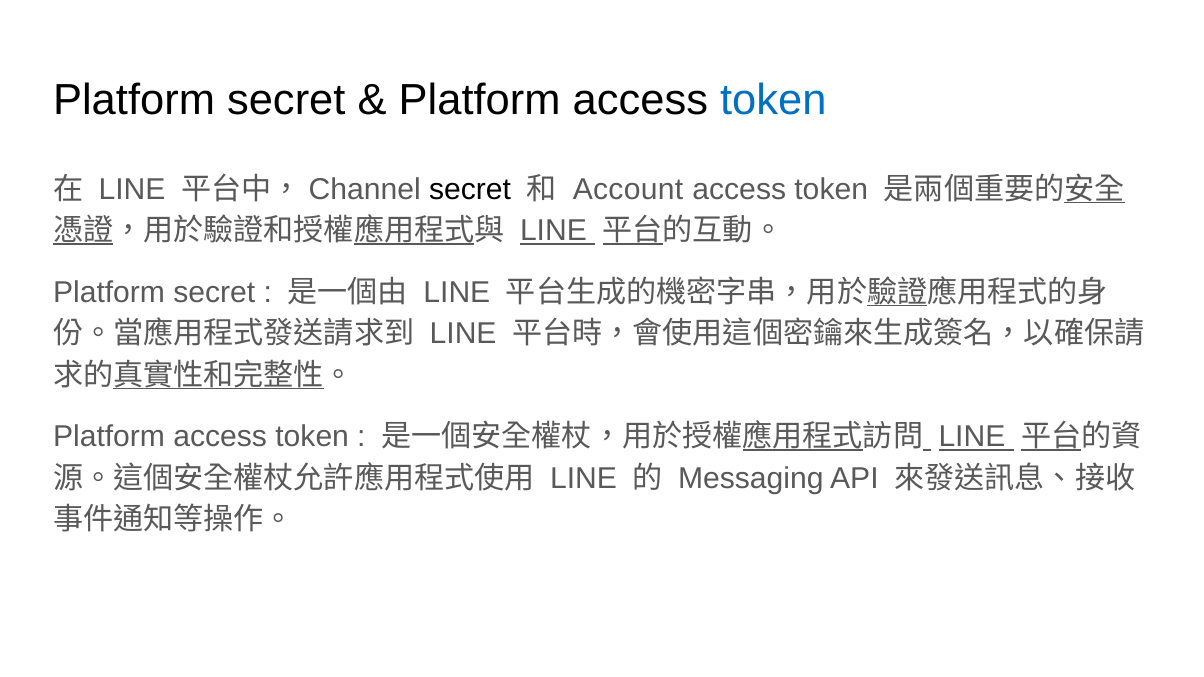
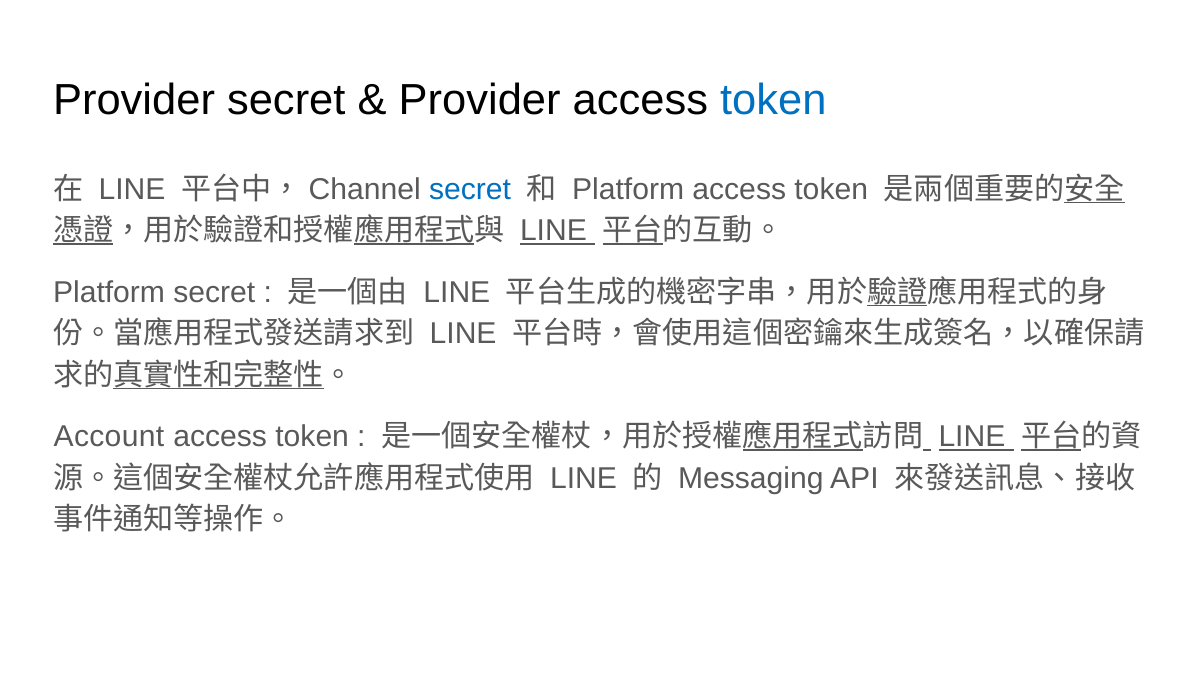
Platform: Platform -> Provider (134, 100)
Platform: Platform -> Provider (480, 100)
secret colour: black -> blue (470, 189)
Account: Account -> Platform (628, 189)
Platform: Platform -> Account (109, 437)
